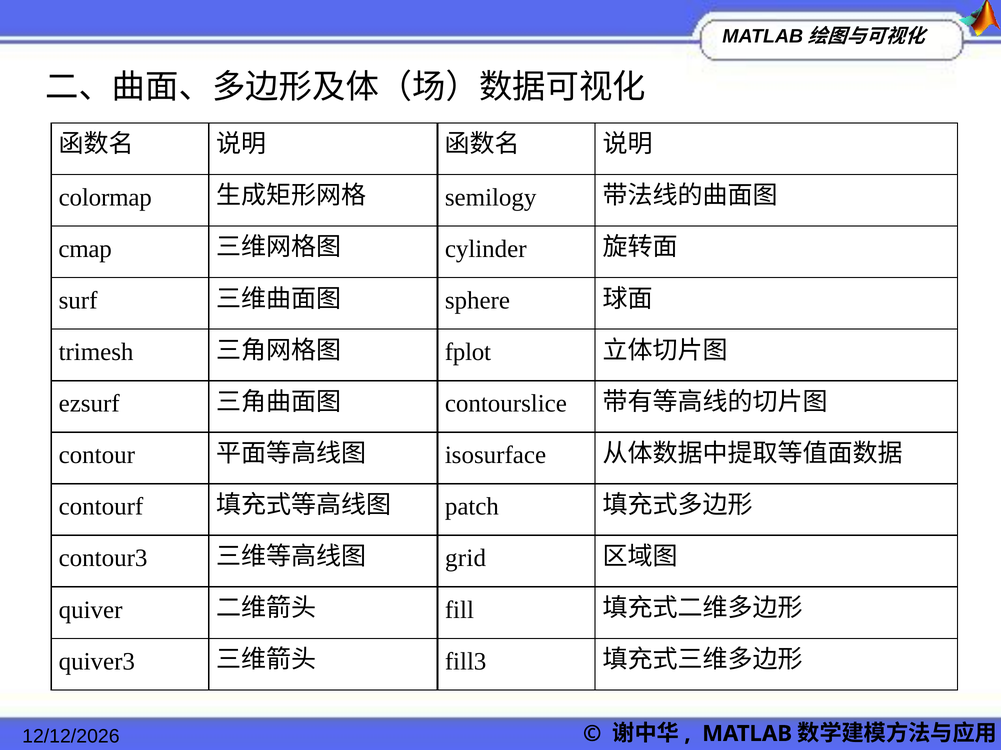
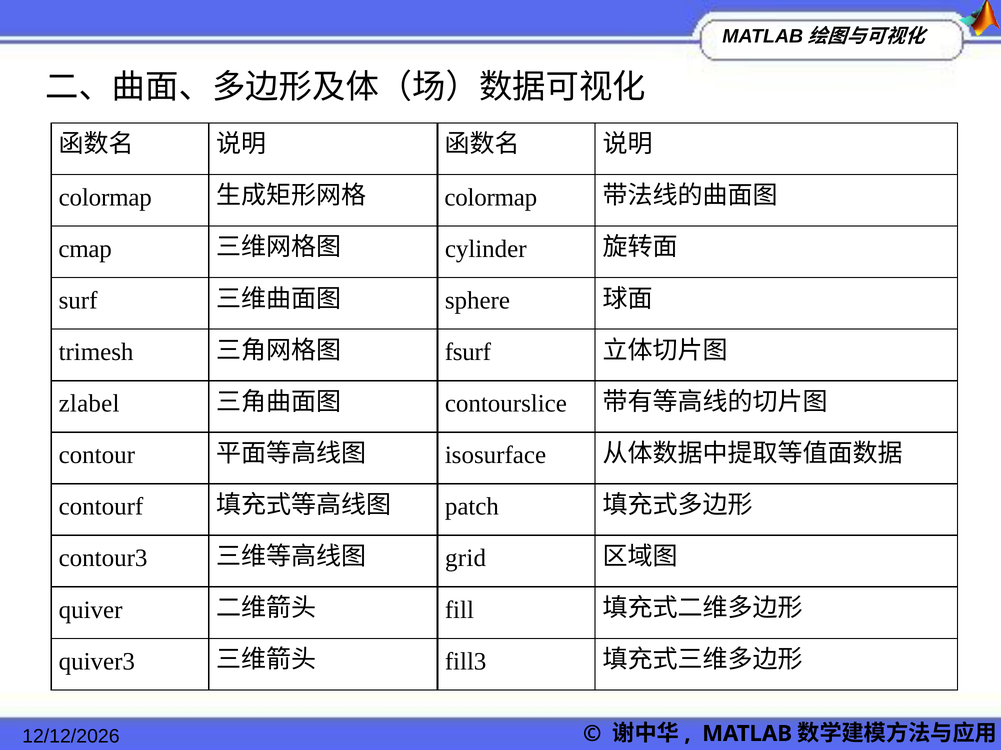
semilogy: semilogy -> colormap (491, 198)
fplot: fplot -> fsurf (468, 352)
ezsurf: ezsurf -> zlabel (89, 404)
